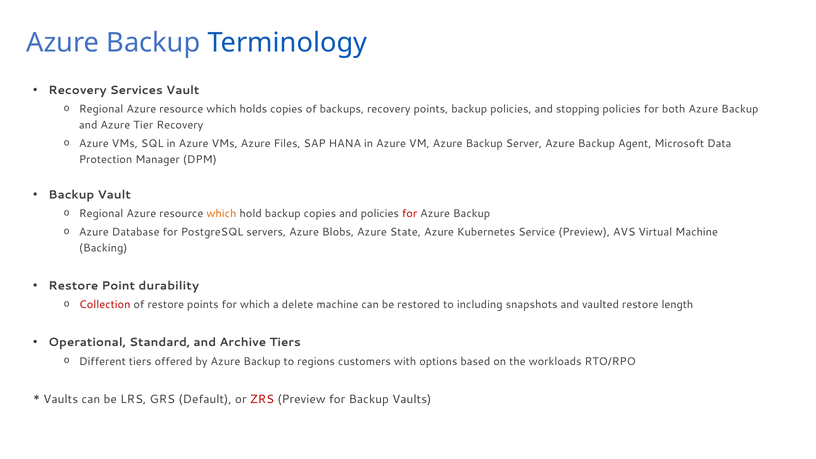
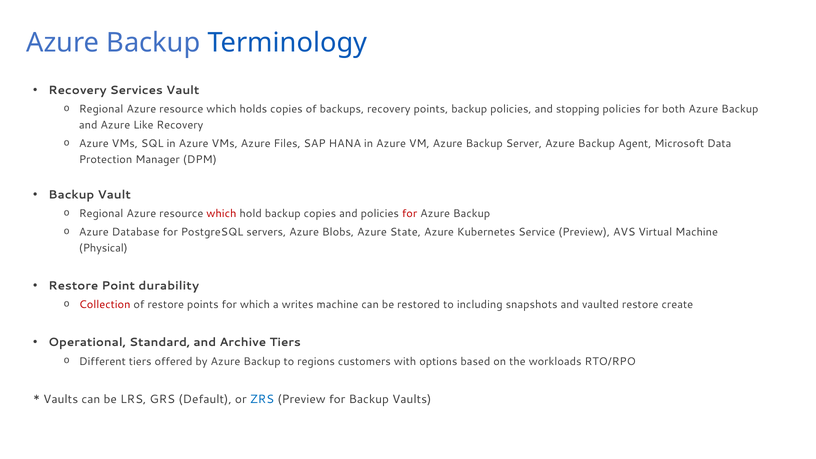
Tier: Tier -> Like (143, 125)
which colour: orange -> red (221, 214)
Backing: Backing -> Physical (103, 248)
delete: delete -> writes (298, 305)
length: length -> create (677, 305)
ZRS colour: red -> blue (262, 399)
